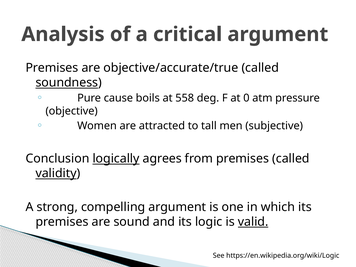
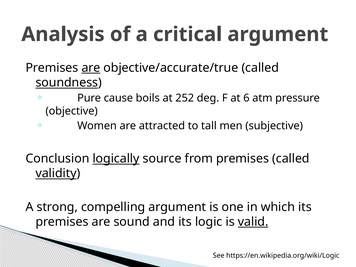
are underline: none -> present (91, 68)
558: 558 -> 252 (185, 98)
0: 0 -> 6 (246, 98)
agrees: agrees -> source (162, 158)
